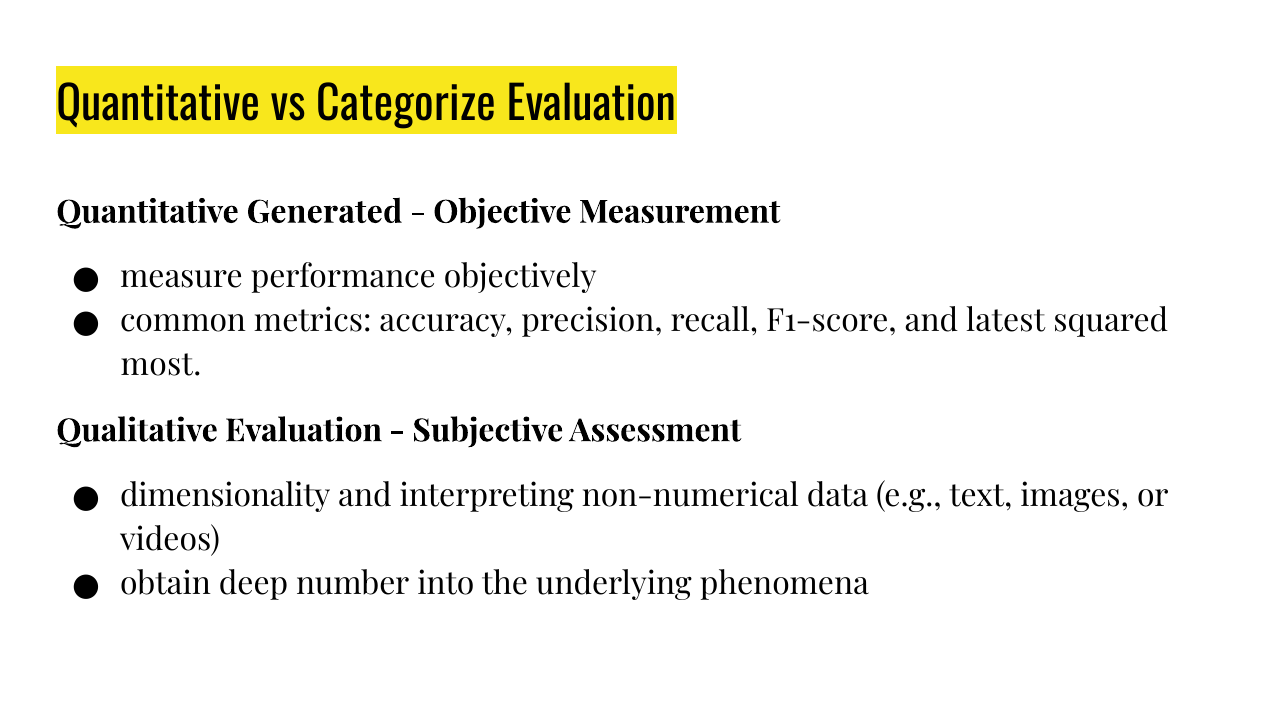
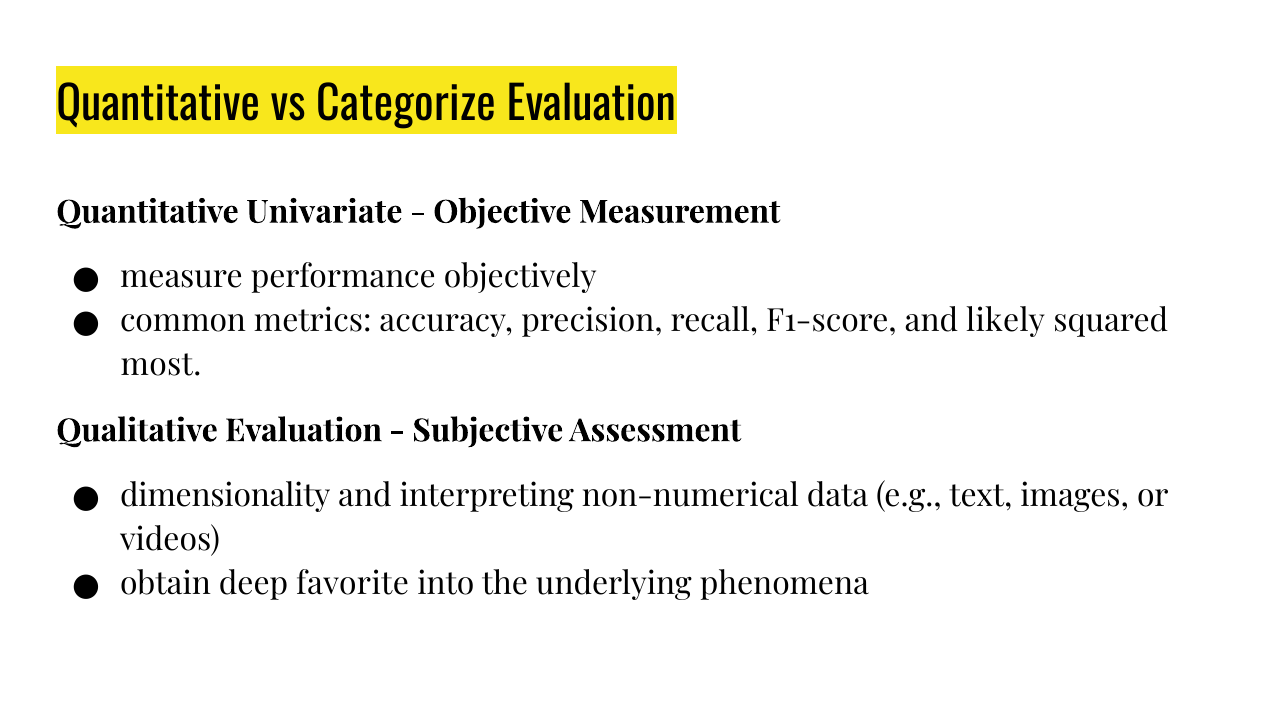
Generated: Generated -> Univariate (324, 212)
latest: latest -> likely (1006, 321)
number: number -> favorite (353, 584)
